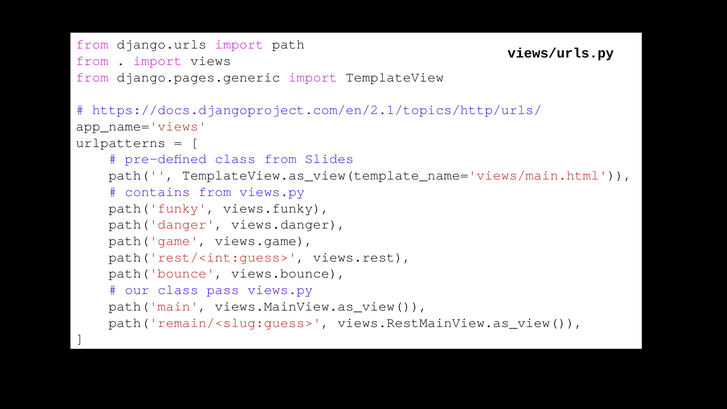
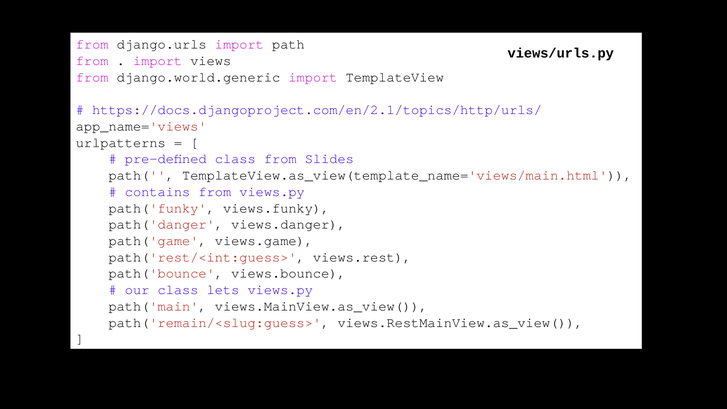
django.pages.generic: django.pages.generic -> django.world.generic (198, 77)
pass: pass -> lets (223, 290)
